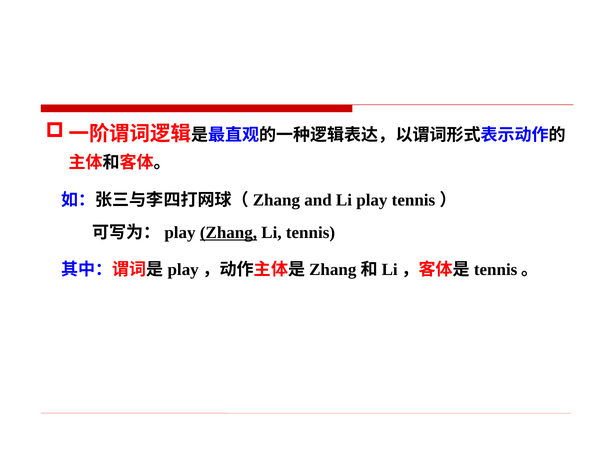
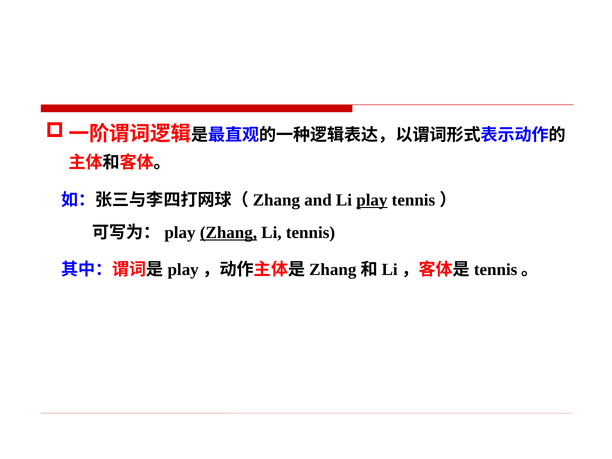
play underline: none -> present (372, 200)
